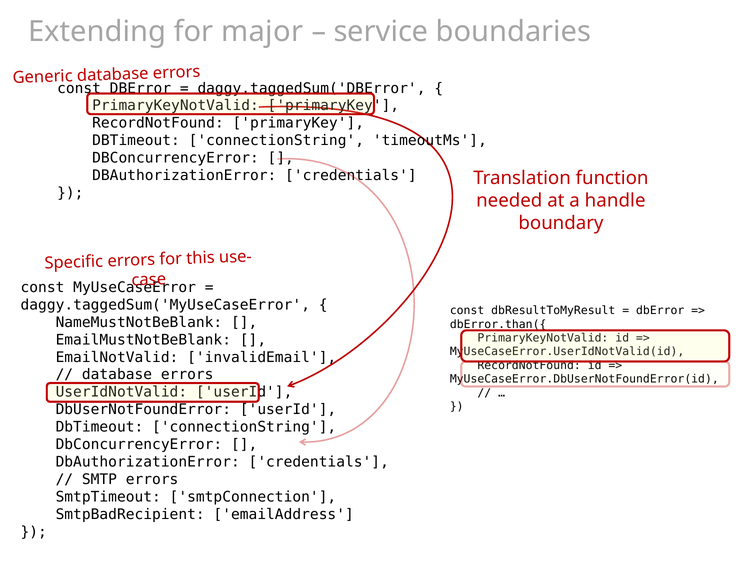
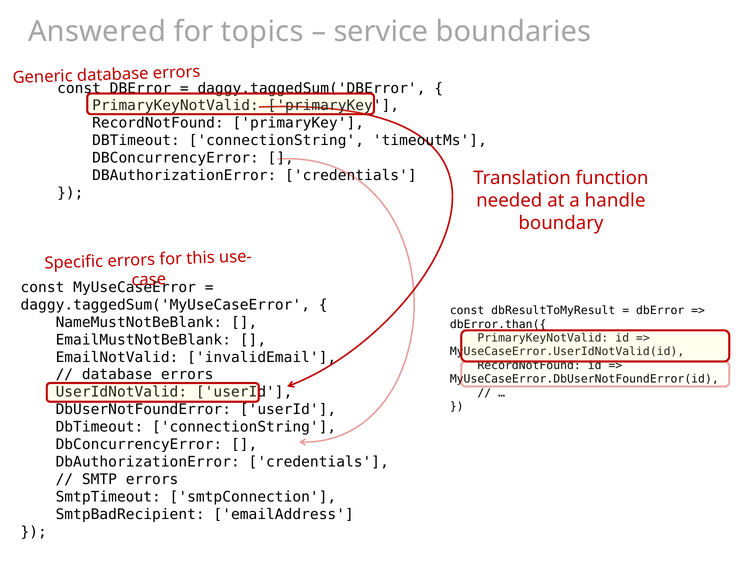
Extending: Extending -> Answered (97, 32)
major: major -> topics (262, 32)
